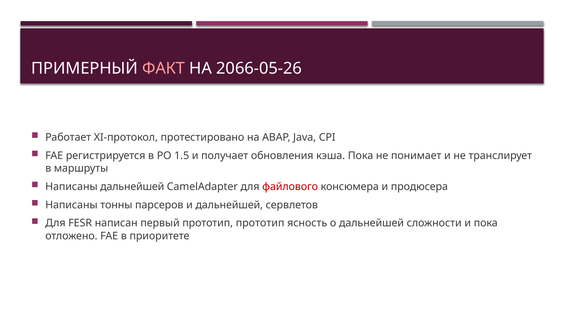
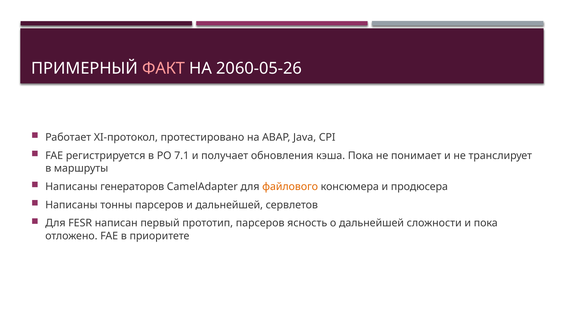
2066-05-26: 2066-05-26 -> 2060-05-26 (259, 69)
1.5: 1.5 -> 7.1 (182, 156)
Написаны дальнейшей: дальнейшей -> генераторов (132, 187)
файлового colour: red -> orange (290, 187)
прототип прототип: прототип -> парсеров (260, 223)
